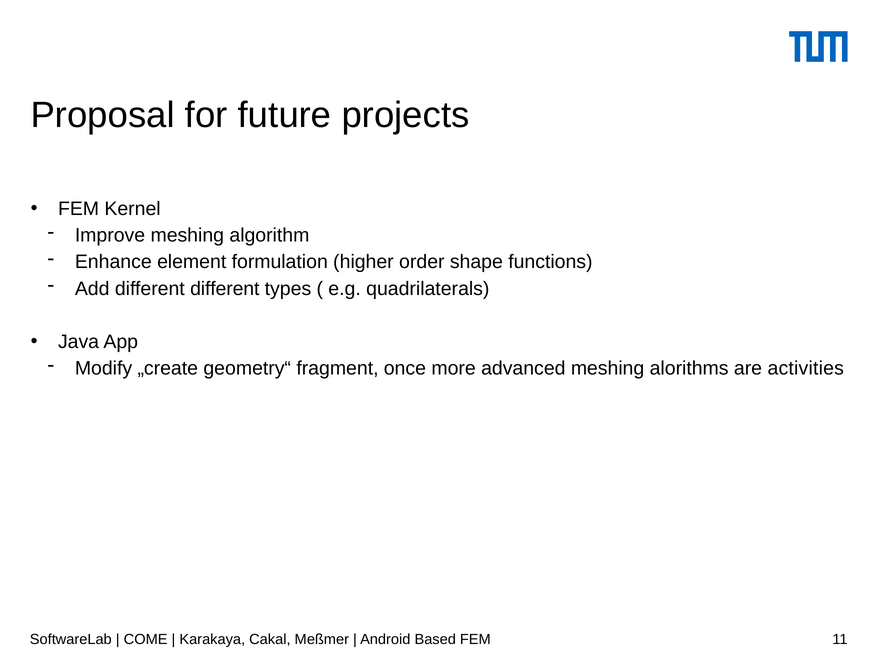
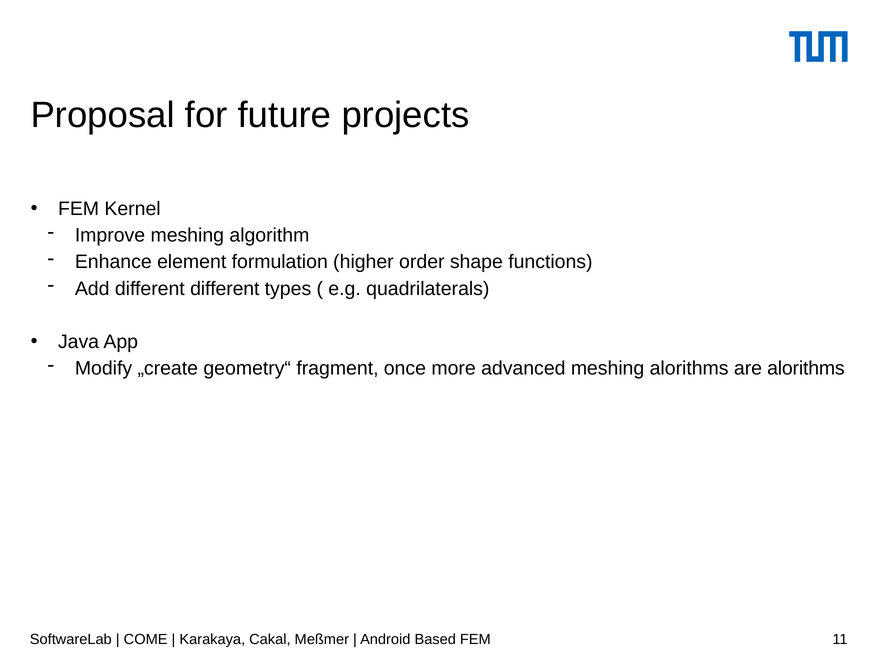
are activities: activities -> alorithms (806, 369)
